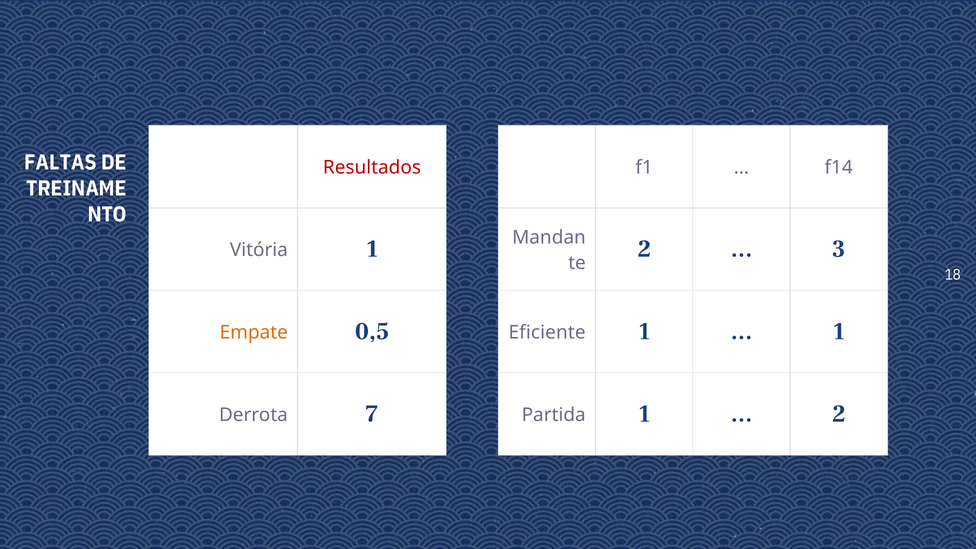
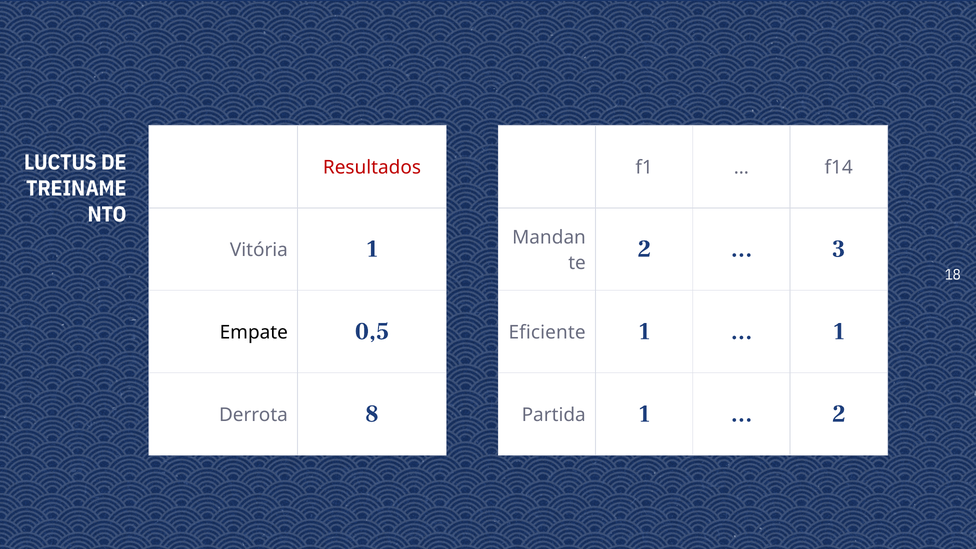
FALTAS: FALTAS -> LUCTUS (61, 163)
Empate colour: orange -> black (254, 333)
7: 7 -> 8 (372, 414)
